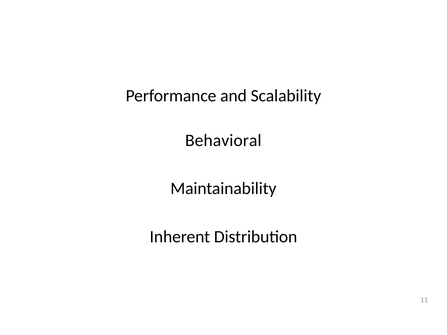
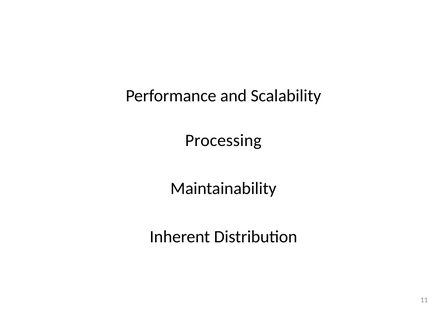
Behavioral: Behavioral -> Processing (223, 140)
